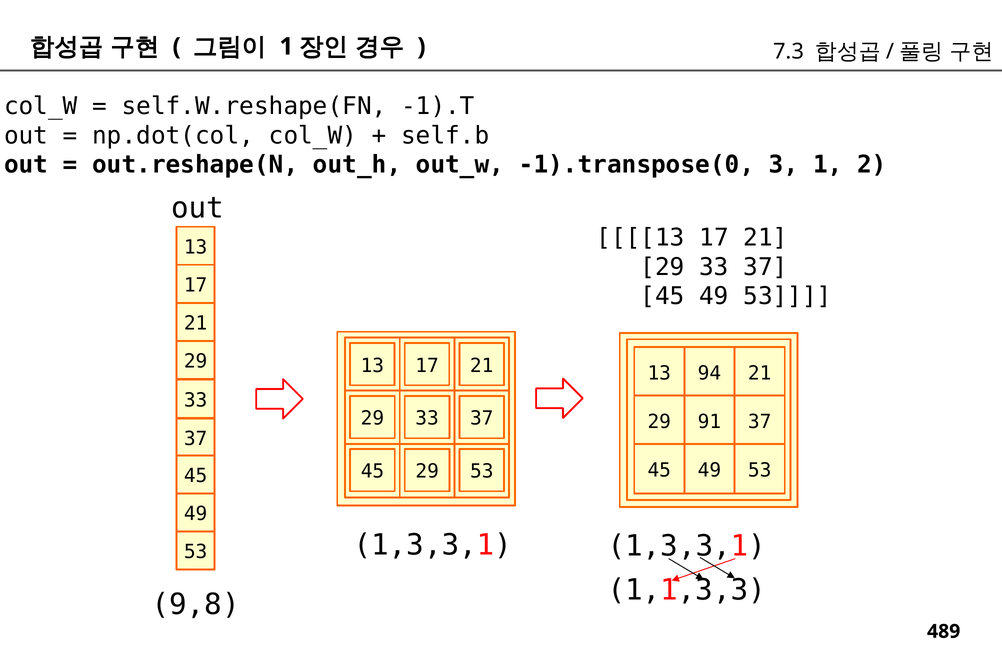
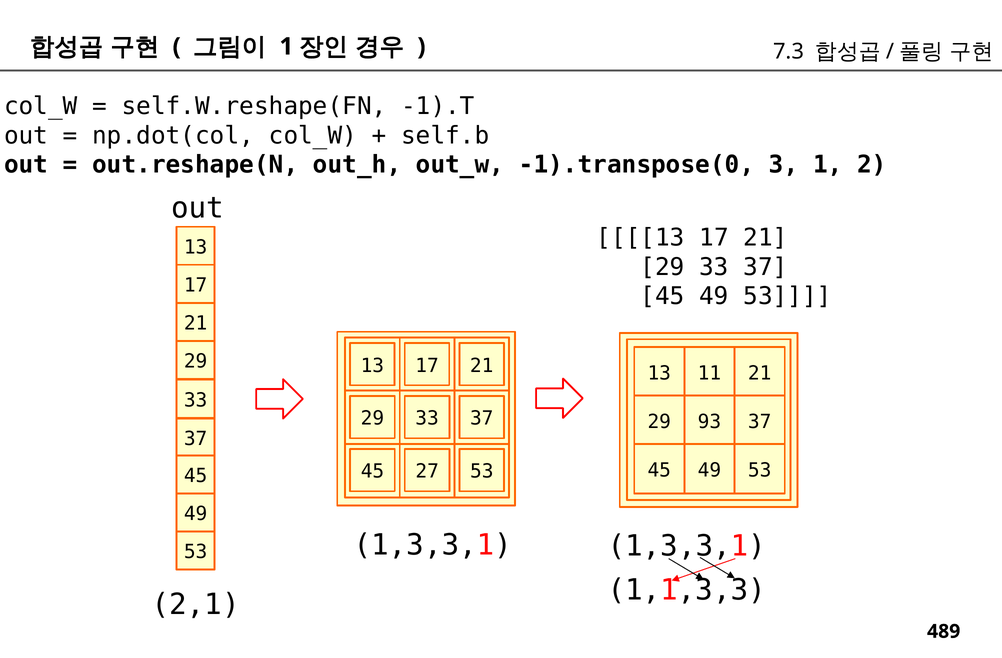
94: 94 -> 11 (709, 373)
91: 91 -> 93 (709, 422)
45 29: 29 -> 27 (427, 472)
9,8: 9,8 -> 2,1 (196, 605)
